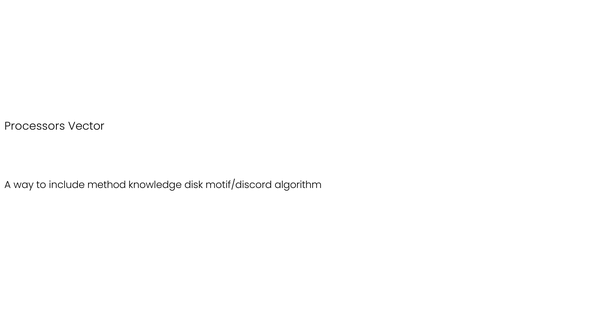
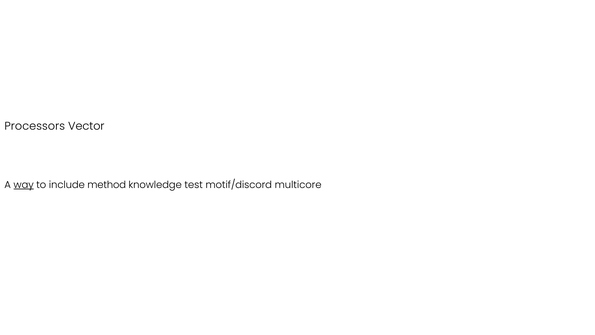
way underline: none -> present (24, 185)
disk: disk -> test (194, 185)
algorithm: algorithm -> multicore (298, 185)
